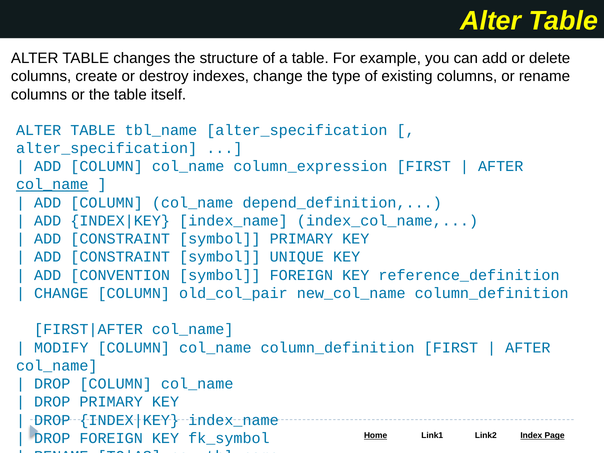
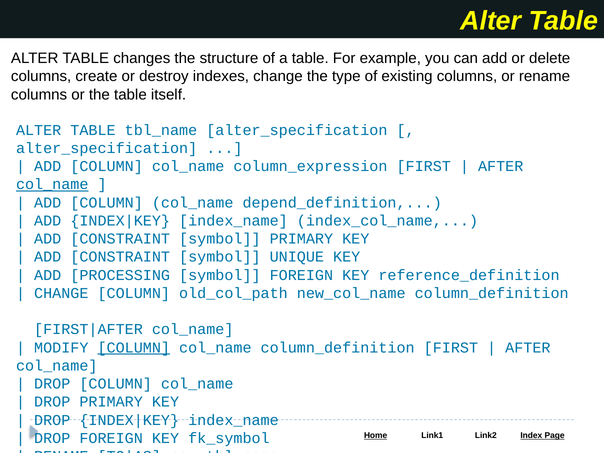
CONVENTION: CONVENTION -> PROCESSING (120, 275)
old_col_pair: old_col_pair -> old_col_path (233, 293)
COLUMN underline: none -> present (134, 348)
